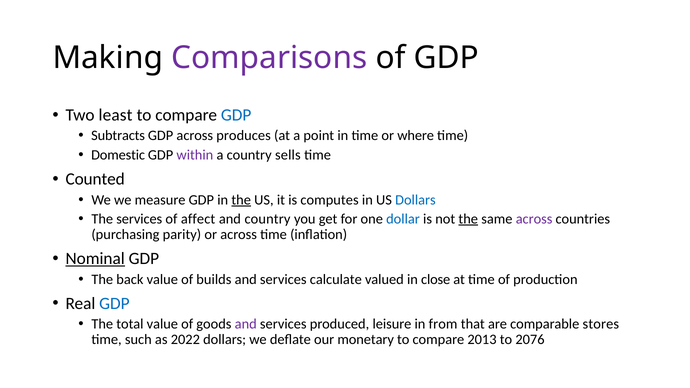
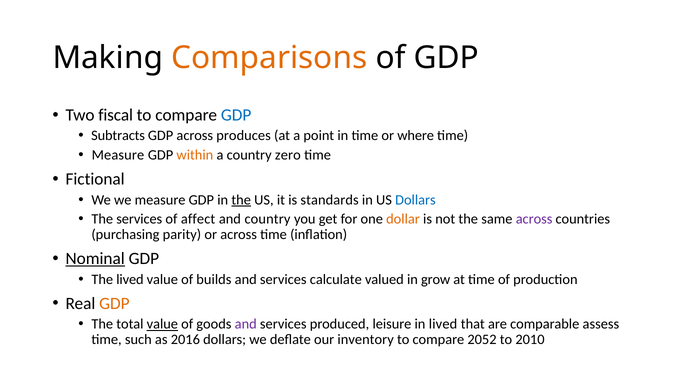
Comparisons colour: purple -> orange (269, 58)
least: least -> fiscal (116, 115)
Domestic: Domestic -> Measure (118, 155)
within colour: purple -> orange (195, 155)
sells: sells -> zero (288, 155)
Counted: Counted -> Fictional (95, 179)
computes: computes -> standards (330, 200)
dollar colour: blue -> orange (403, 219)
the underline: present -> none (468, 219)
The back: back -> lived (130, 279)
close: close -> grow (436, 279)
GDP colour: blue -> orange (114, 304)
value underline: none -> present (162, 324)
in from: from -> lived (443, 324)
stores: stores -> assess (601, 324)
2022: 2022 -> 2016 (185, 340)
monetary: monetary -> inventory (366, 340)
2013: 2013 -> 2052 (482, 340)
2076: 2076 -> 2010 (530, 340)
